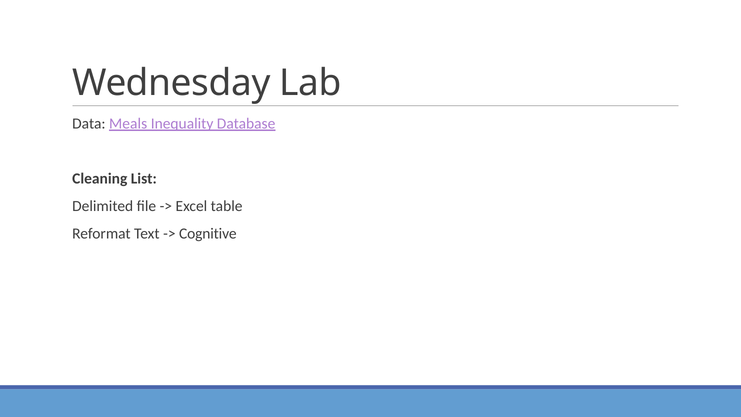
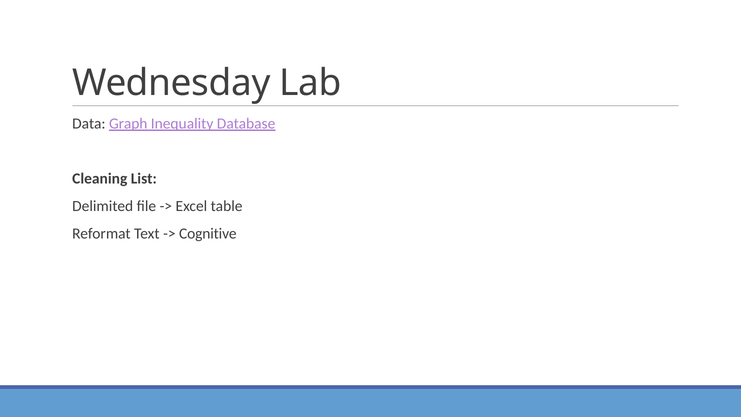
Meals: Meals -> Graph (128, 123)
